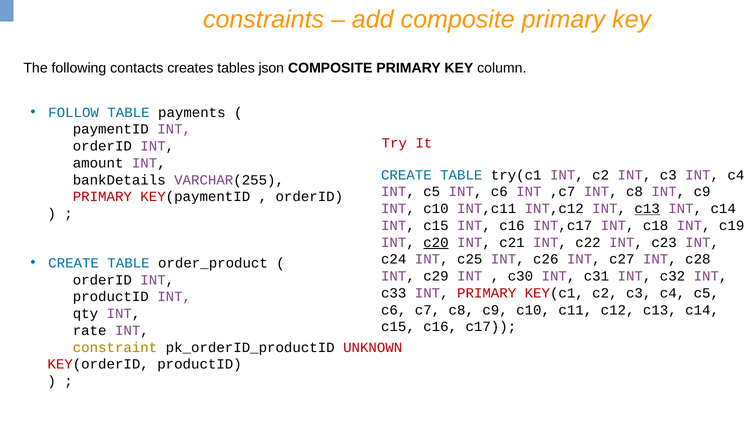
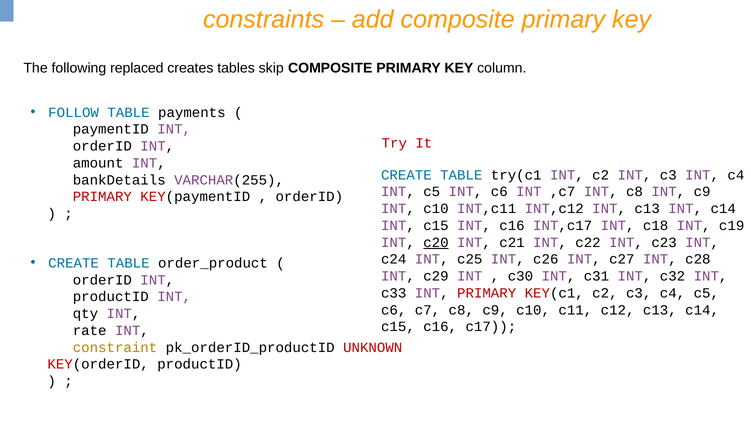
contacts: contacts -> replaced (137, 68)
json: json -> skip (271, 68)
c13 underline: present -> none (647, 209)
